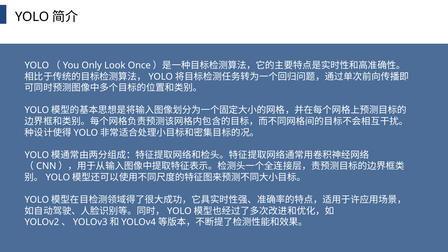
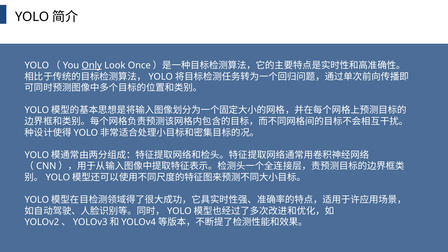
Only underline: none -> present (92, 65)
